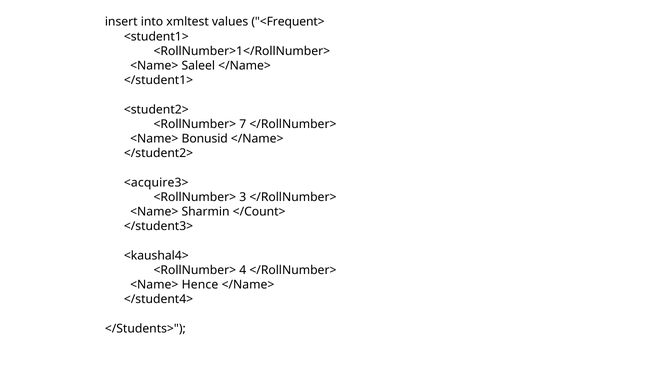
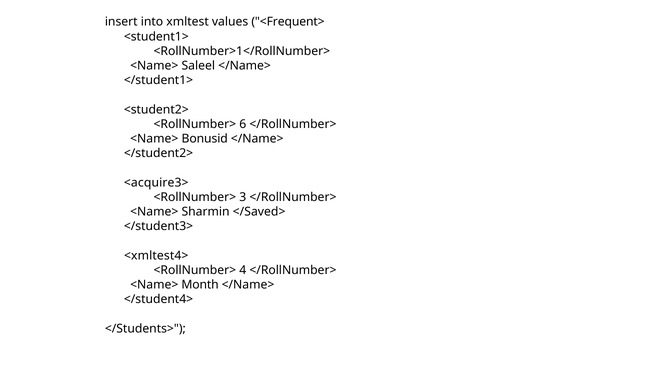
7: 7 -> 6 (243, 124)
</Count>: </Count> -> </Saved> (259, 212)
<kaushal4>: <kaushal4> -> <xmltest4> (156, 256)
Hence: Hence -> Month (200, 285)
